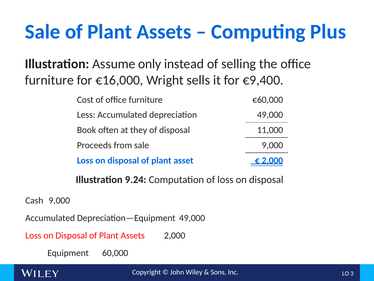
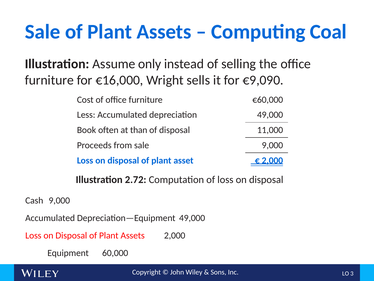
Plus: Plus -> Coal (328, 32)
€9,400: €9,400 -> €9,090 (263, 80)
they: they -> than (139, 130)
9.24: 9.24 -> 2.72 (136, 179)
